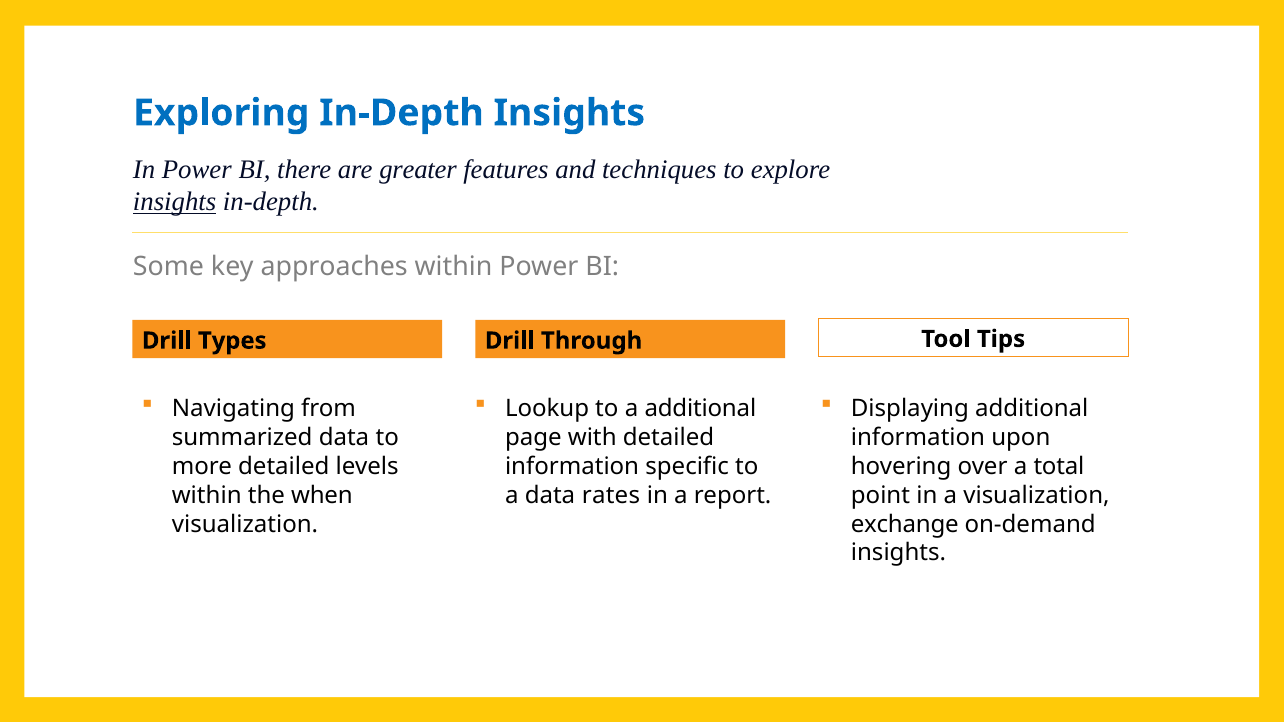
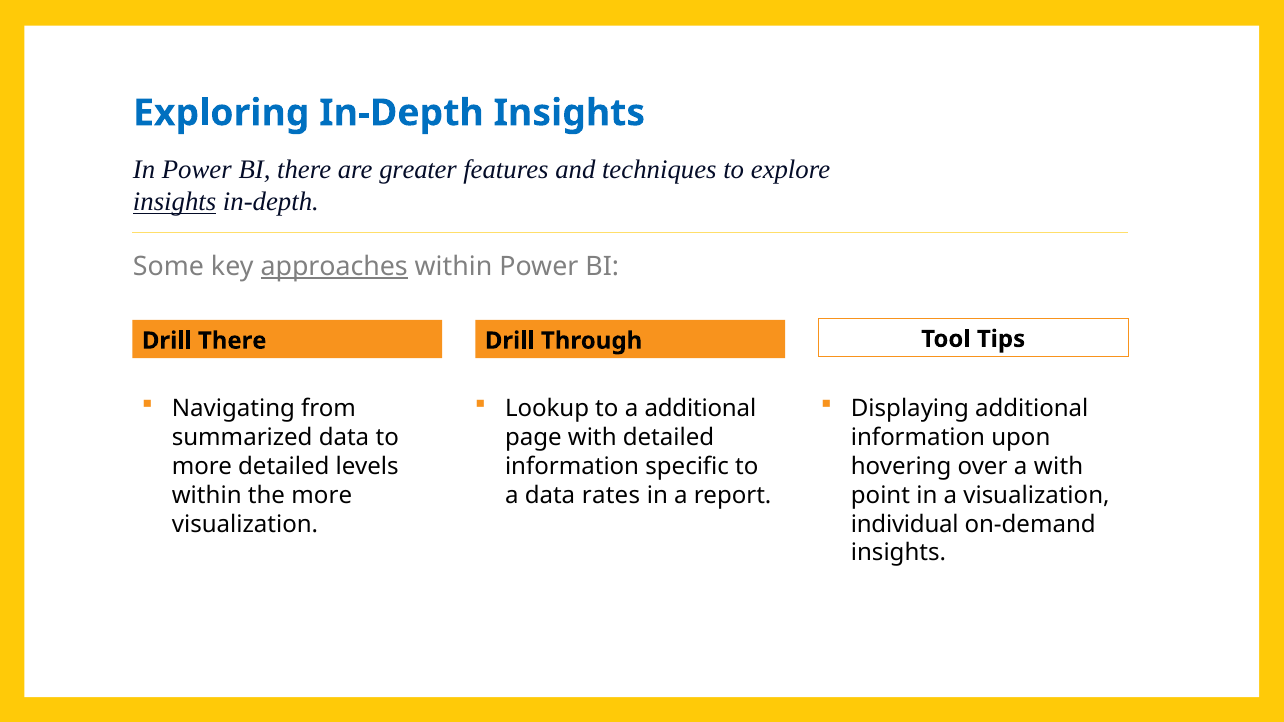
approaches underline: none -> present (334, 266)
Drill Types: Types -> There (232, 341)
a total: total -> with (1059, 467)
the when: when -> more (322, 495)
exchange: exchange -> individual (905, 524)
